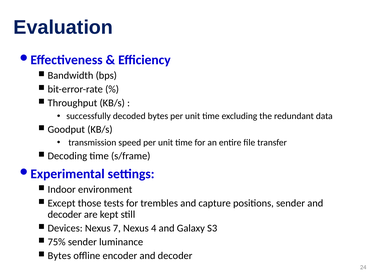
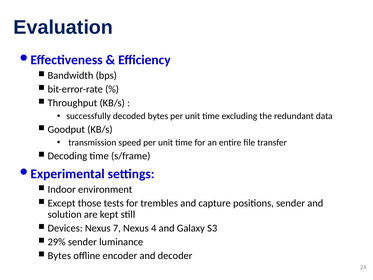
decoder: decoder -> solution (65, 214)
75%: 75% -> 29% (57, 242)
